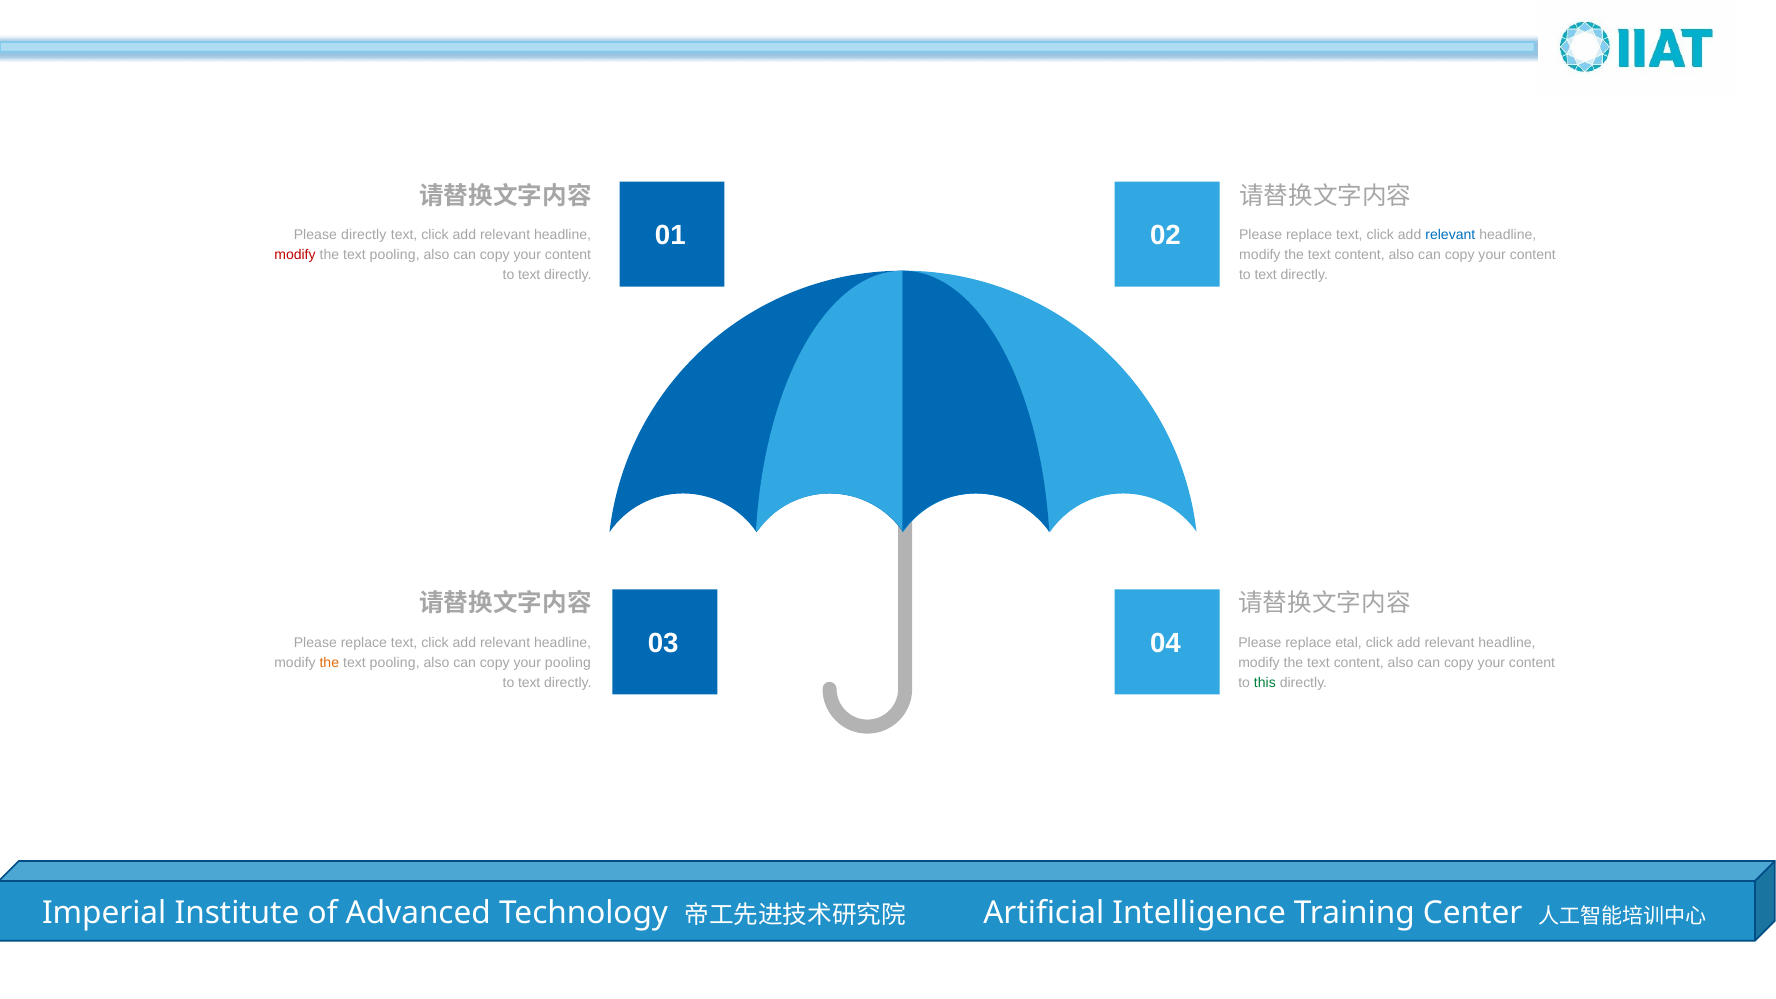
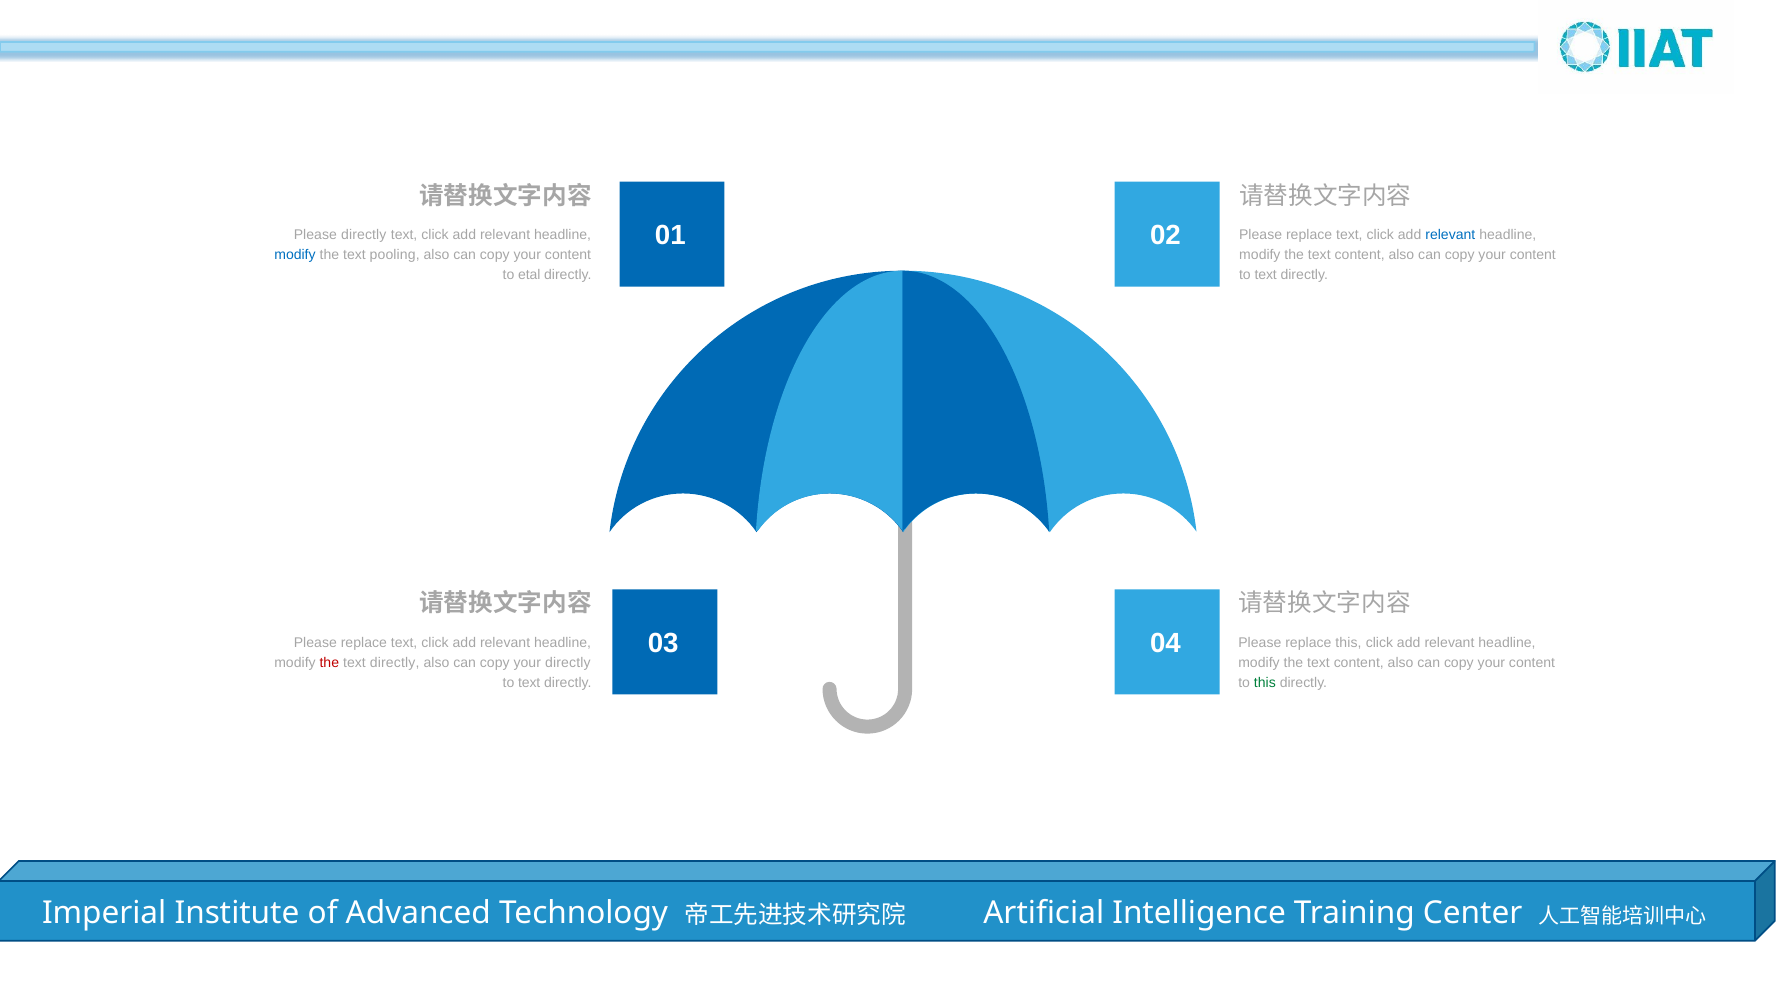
modify colour: red -> blue (295, 255)
text: text -> etal (529, 275)
replace etal: etal -> this (1348, 643)
the colour: orange -> red (329, 663)
pooling: pooling -> directly (395, 663)
your pooling: pooling -> directly (568, 663)
